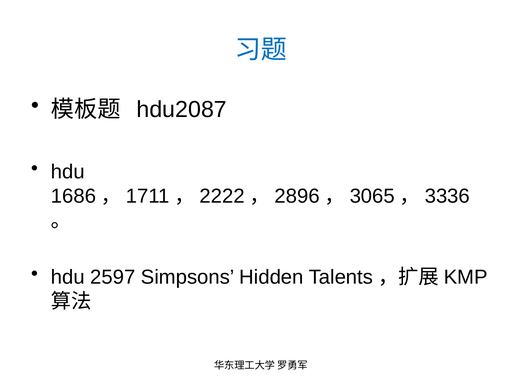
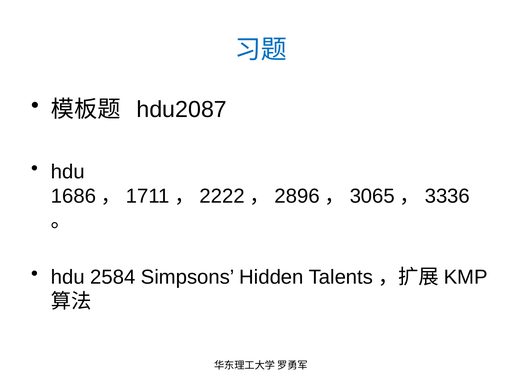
2597: 2597 -> 2584 (113, 278)
